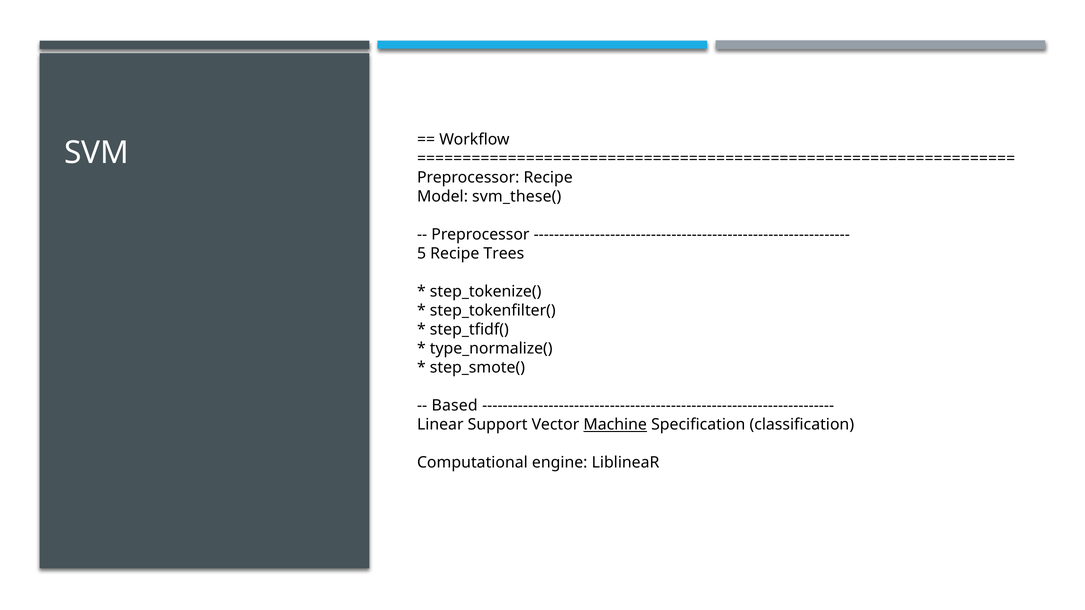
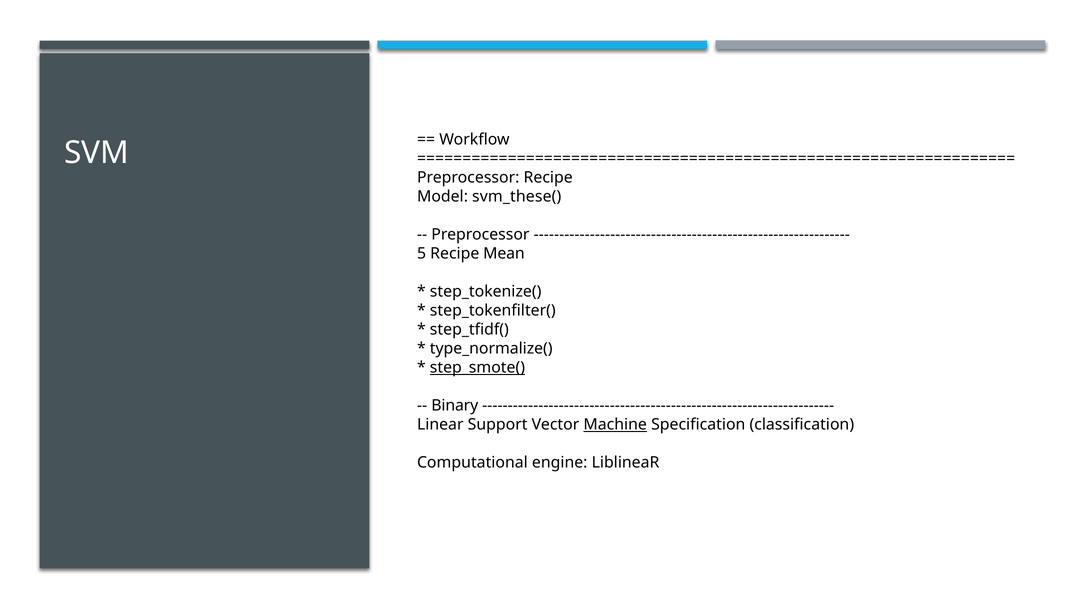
Trees: Trees -> Mean (504, 254)
step_smote( underline: none -> present (477, 368)
Based: Based -> Binary (455, 406)
